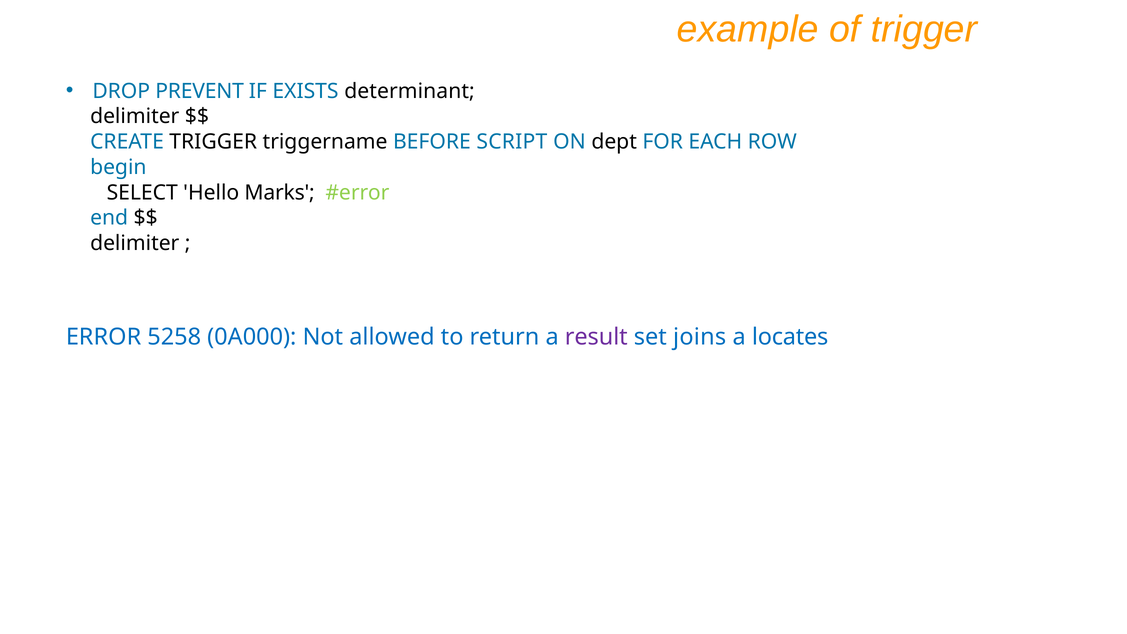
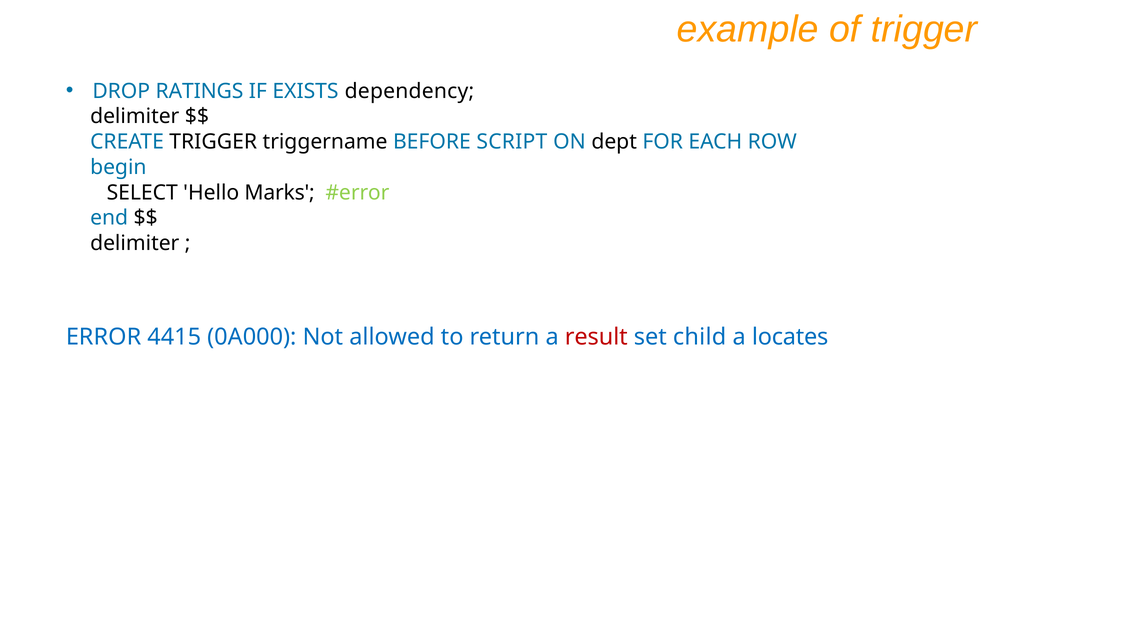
PREVENT: PREVENT -> RATINGS (200, 91)
determinant: determinant -> dependency (409, 91)
5258: 5258 -> 4415 (174, 337)
result colour: purple -> red (596, 337)
joins: joins -> child (700, 337)
